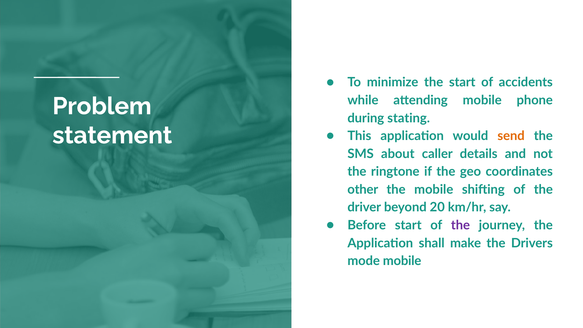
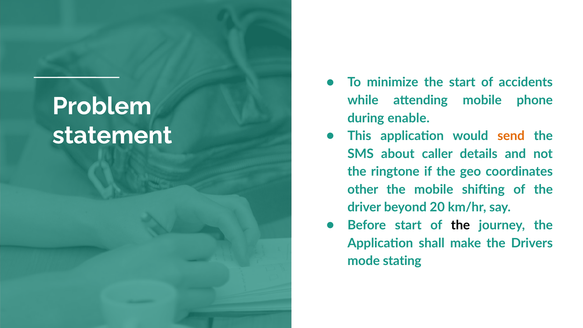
stating: stating -> enable (409, 118)
the colour: purple -> black (460, 225)
mode mobile: mobile -> stating (402, 261)
